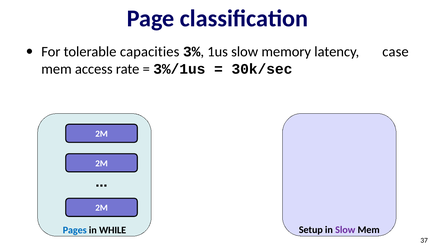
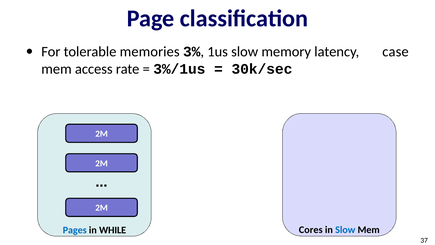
capacities: capacities -> memories (150, 52)
Setup: Setup -> Cores (311, 230)
Slow colour: purple -> blue (345, 230)
